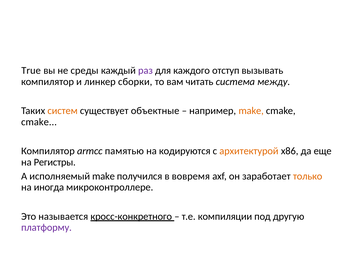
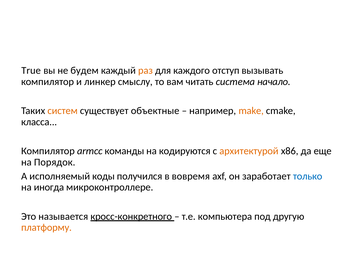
среды: среды -> будем (85, 70)
раз colour: purple -> orange (145, 70)
сборки: сборки -> смыслу (135, 82)
между: между -> начало (274, 82)
cmake: cmake -> класса (39, 122)
памятью: памятью -> команды (124, 151)
Регистры: Регистры -> Порядок (55, 162)
исполняемый make: make -> коды (103, 176)
только colour: orange -> blue (308, 176)
компиляции: компиляции -> компьютера (225, 216)
платформу colour: purple -> orange (46, 227)
